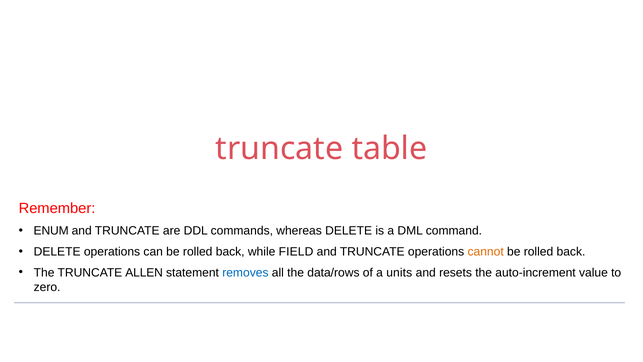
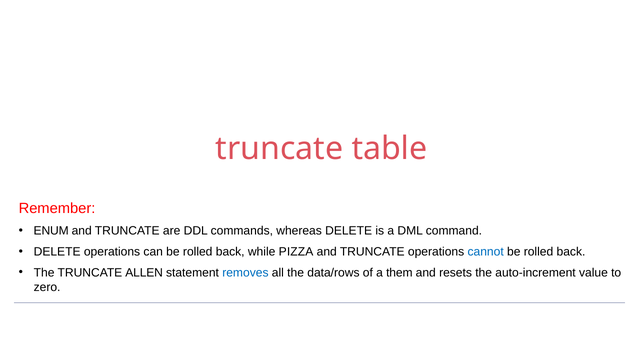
FIELD: FIELD -> PIZZA (296, 251)
cannot colour: orange -> blue (486, 251)
units: units -> them (399, 272)
